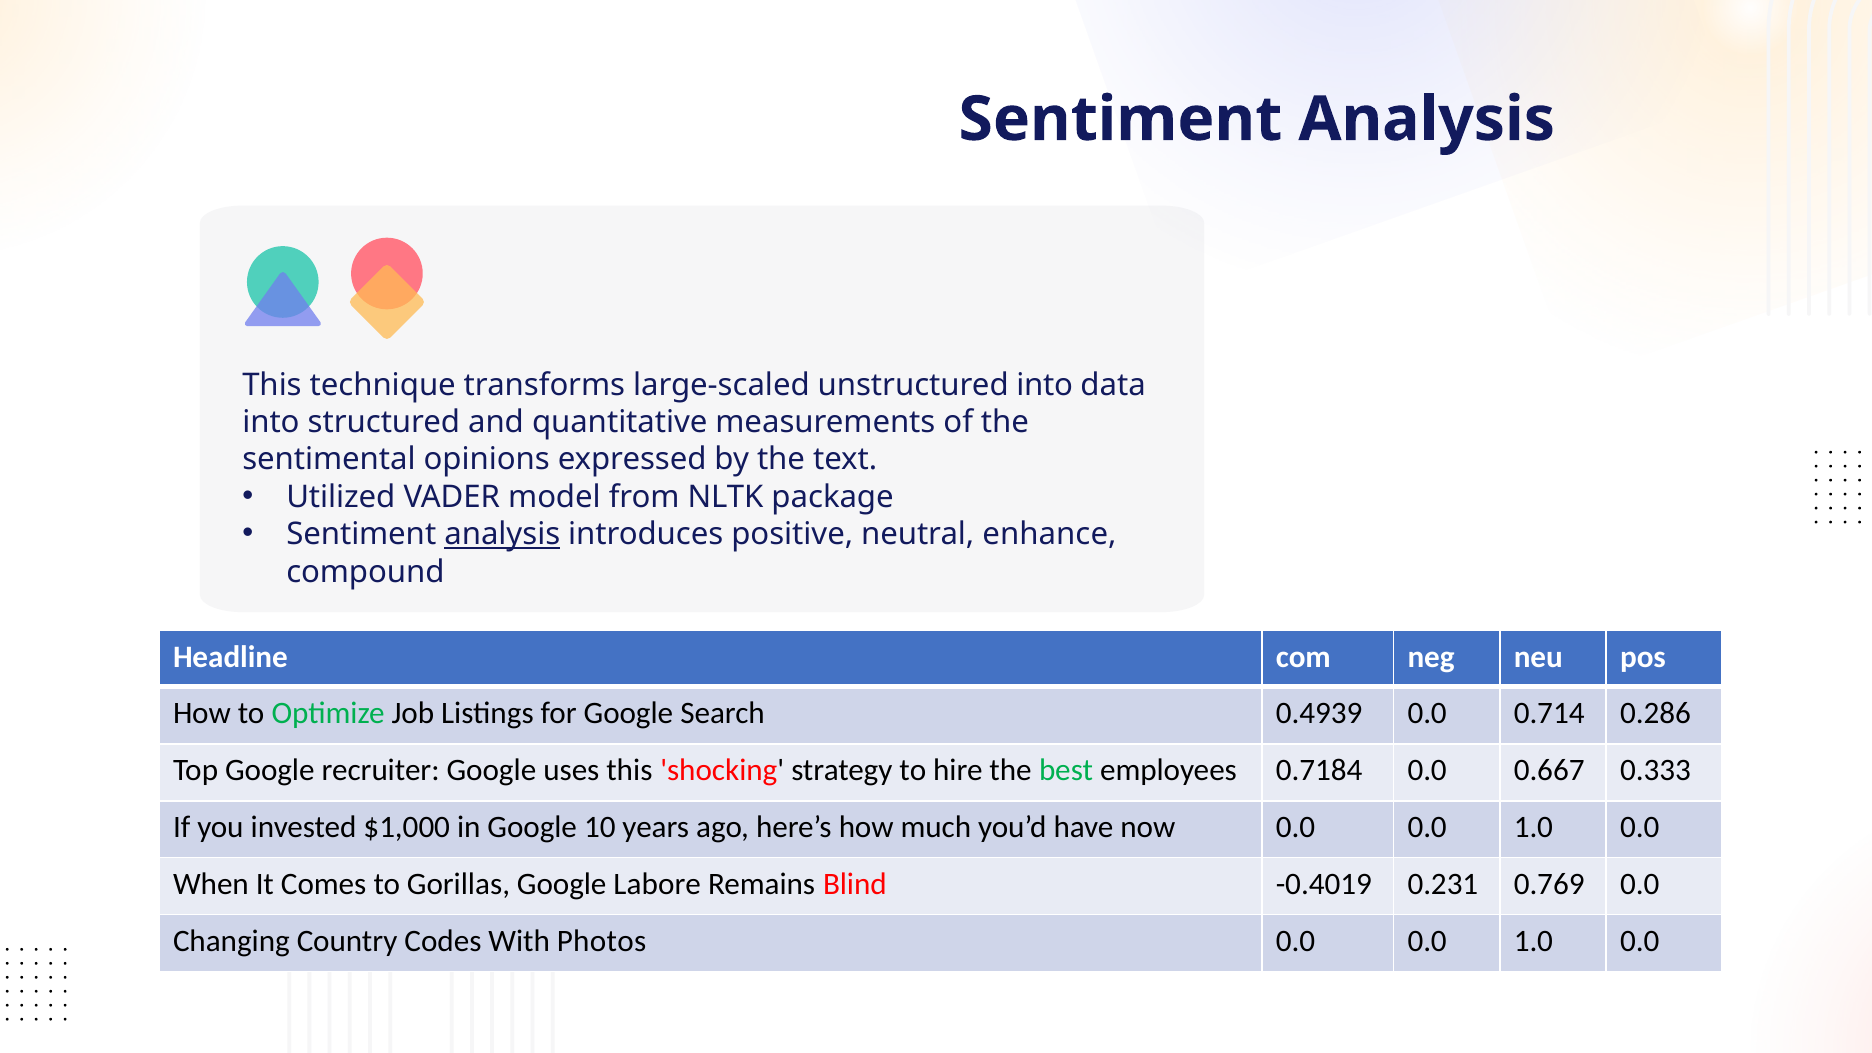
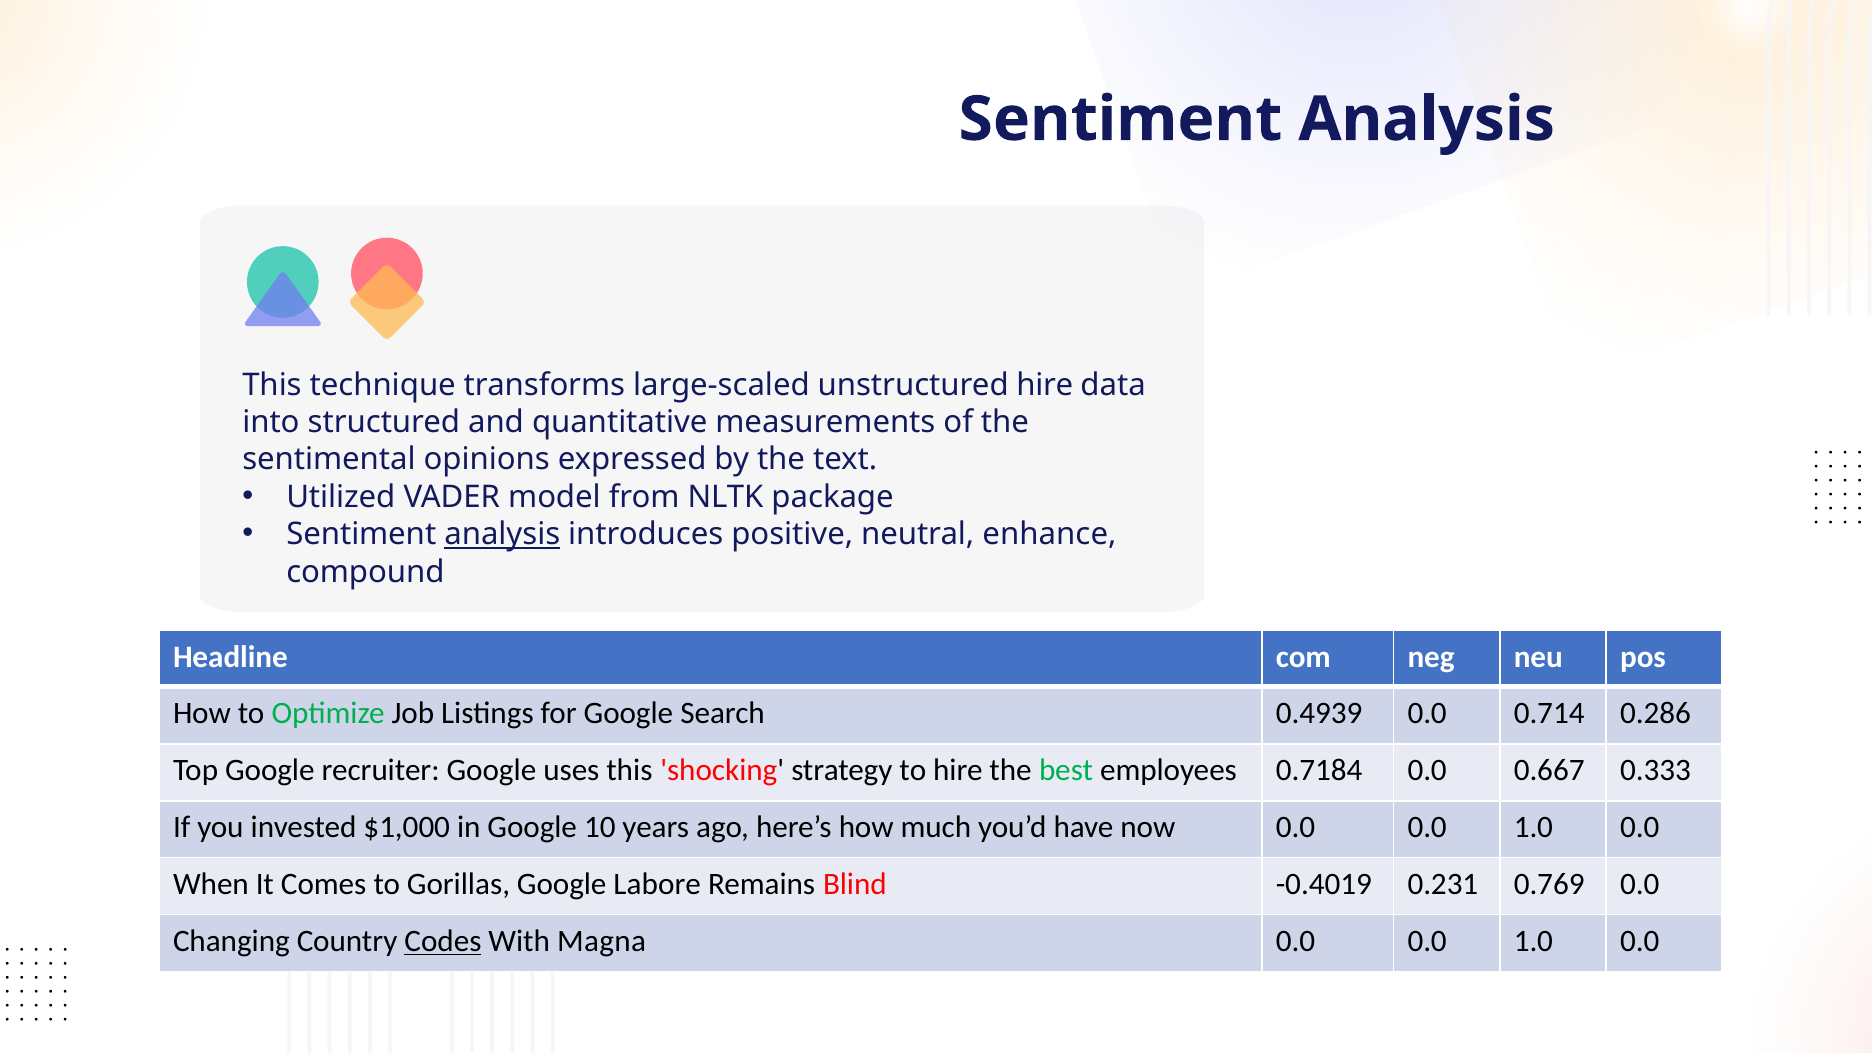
unstructured into: into -> hire (1045, 385)
Codes underline: none -> present (443, 941)
Photos: Photos -> Magna (602, 941)
